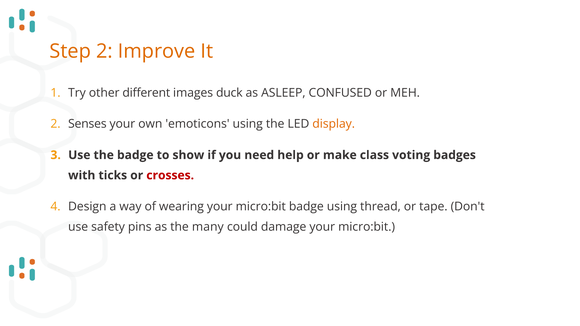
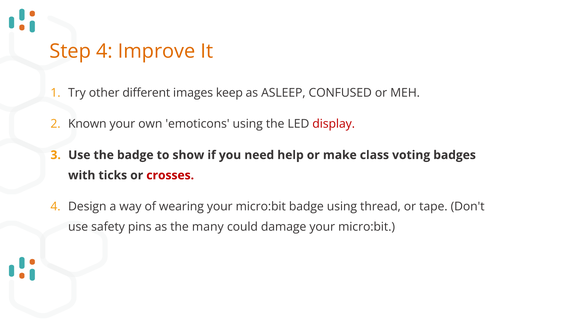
Step 2: 2 -> 4 (104, 51)
duck: duck -> keep (229, 93)
Senses: Senses -> Known (87, 124)
display colour: orange -> red (334, 124)
